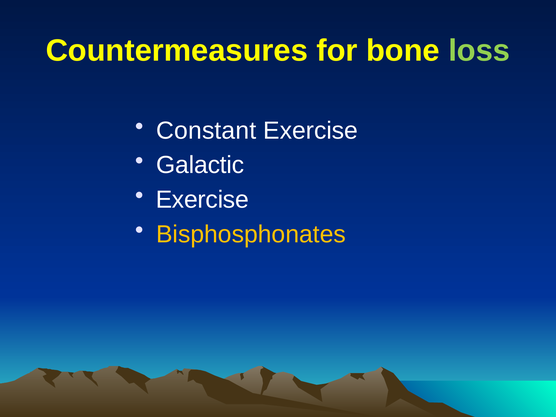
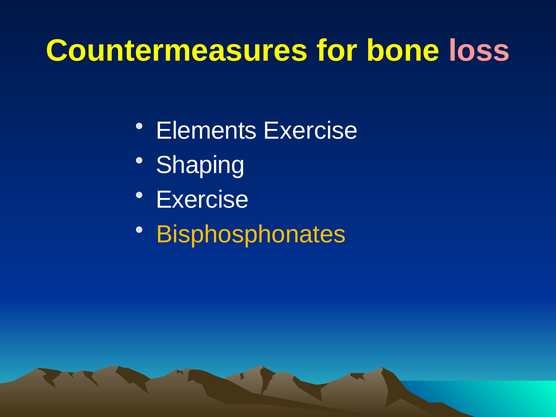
loss colour: light green -> pink (479, 51)
Constant: Constant -> Elements (206, 131)
Galactic: Galactic -> Shaping (200, 165)
